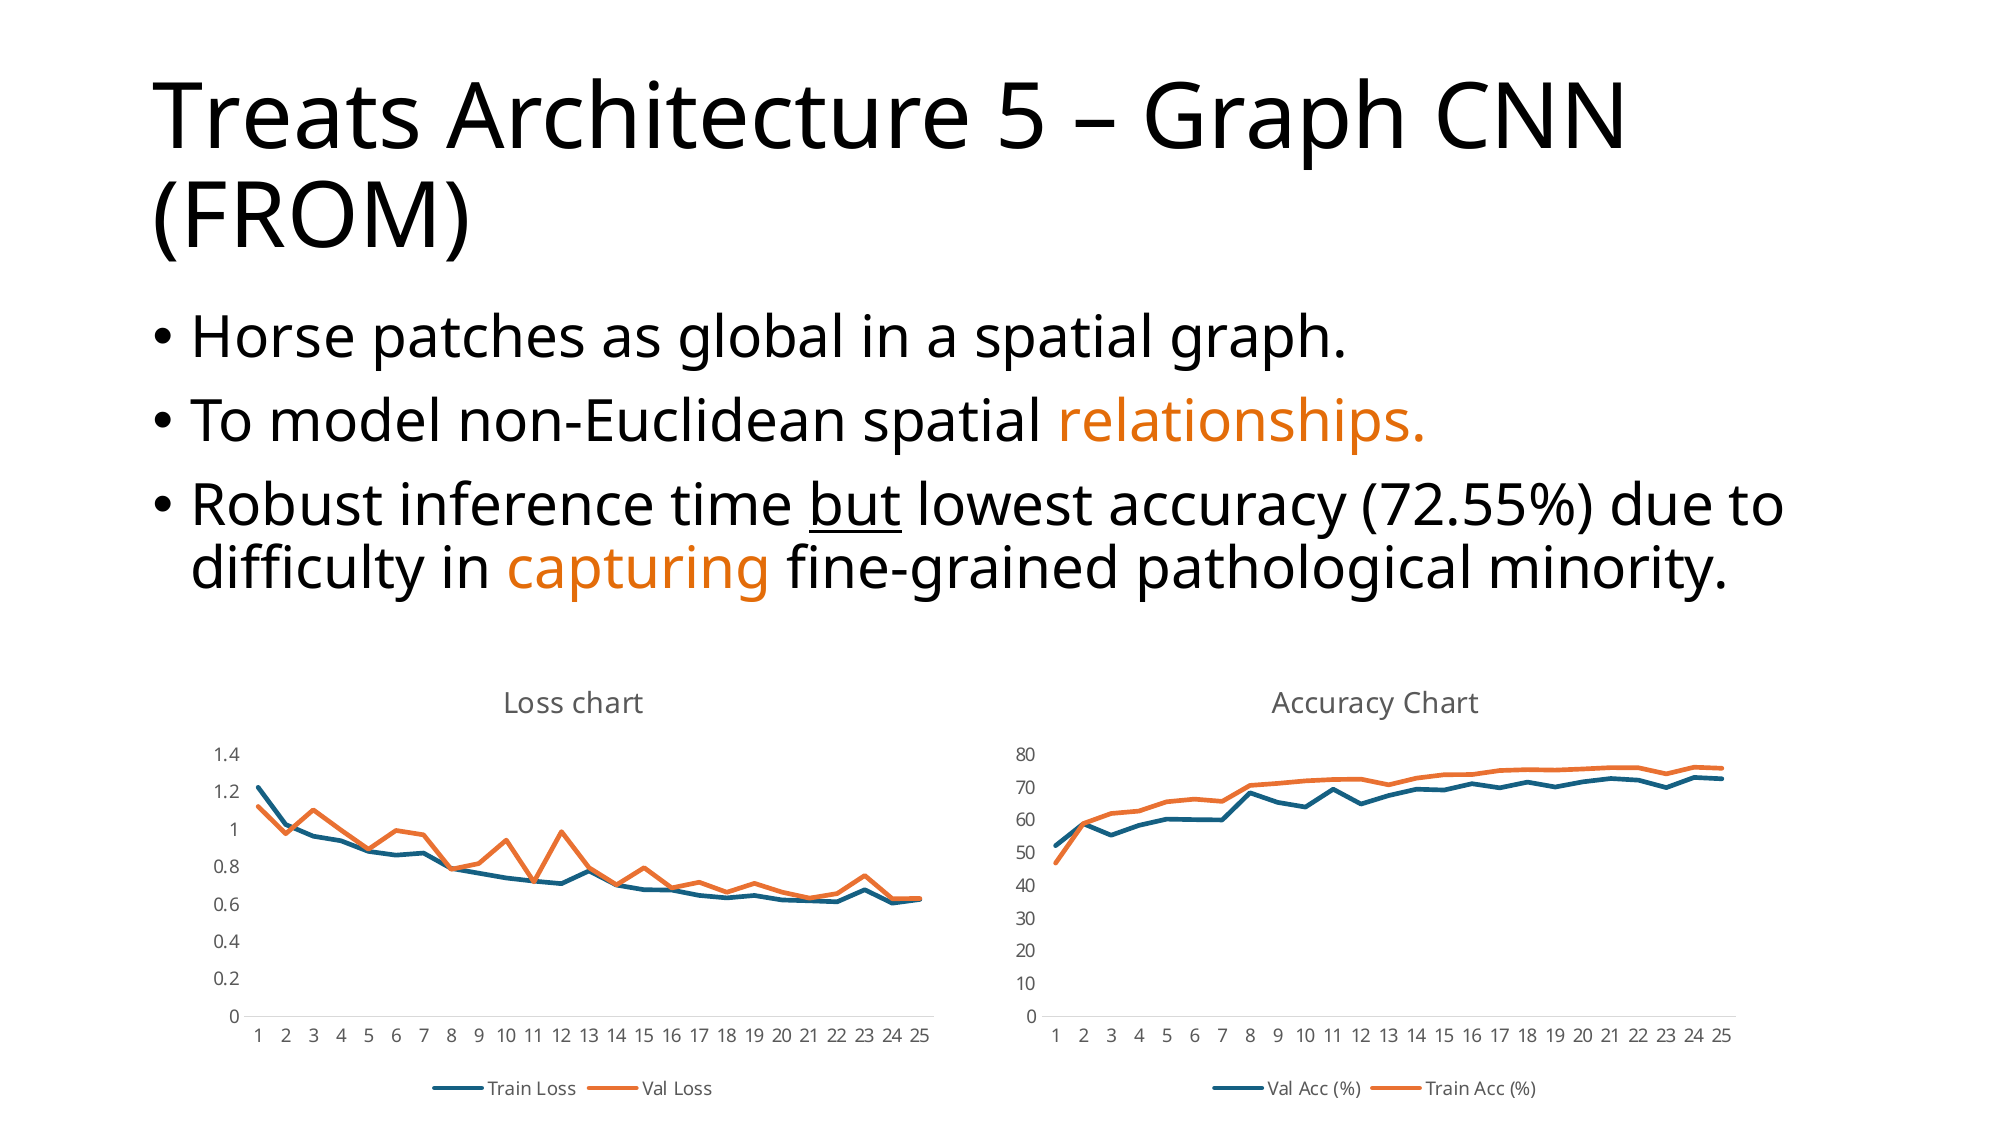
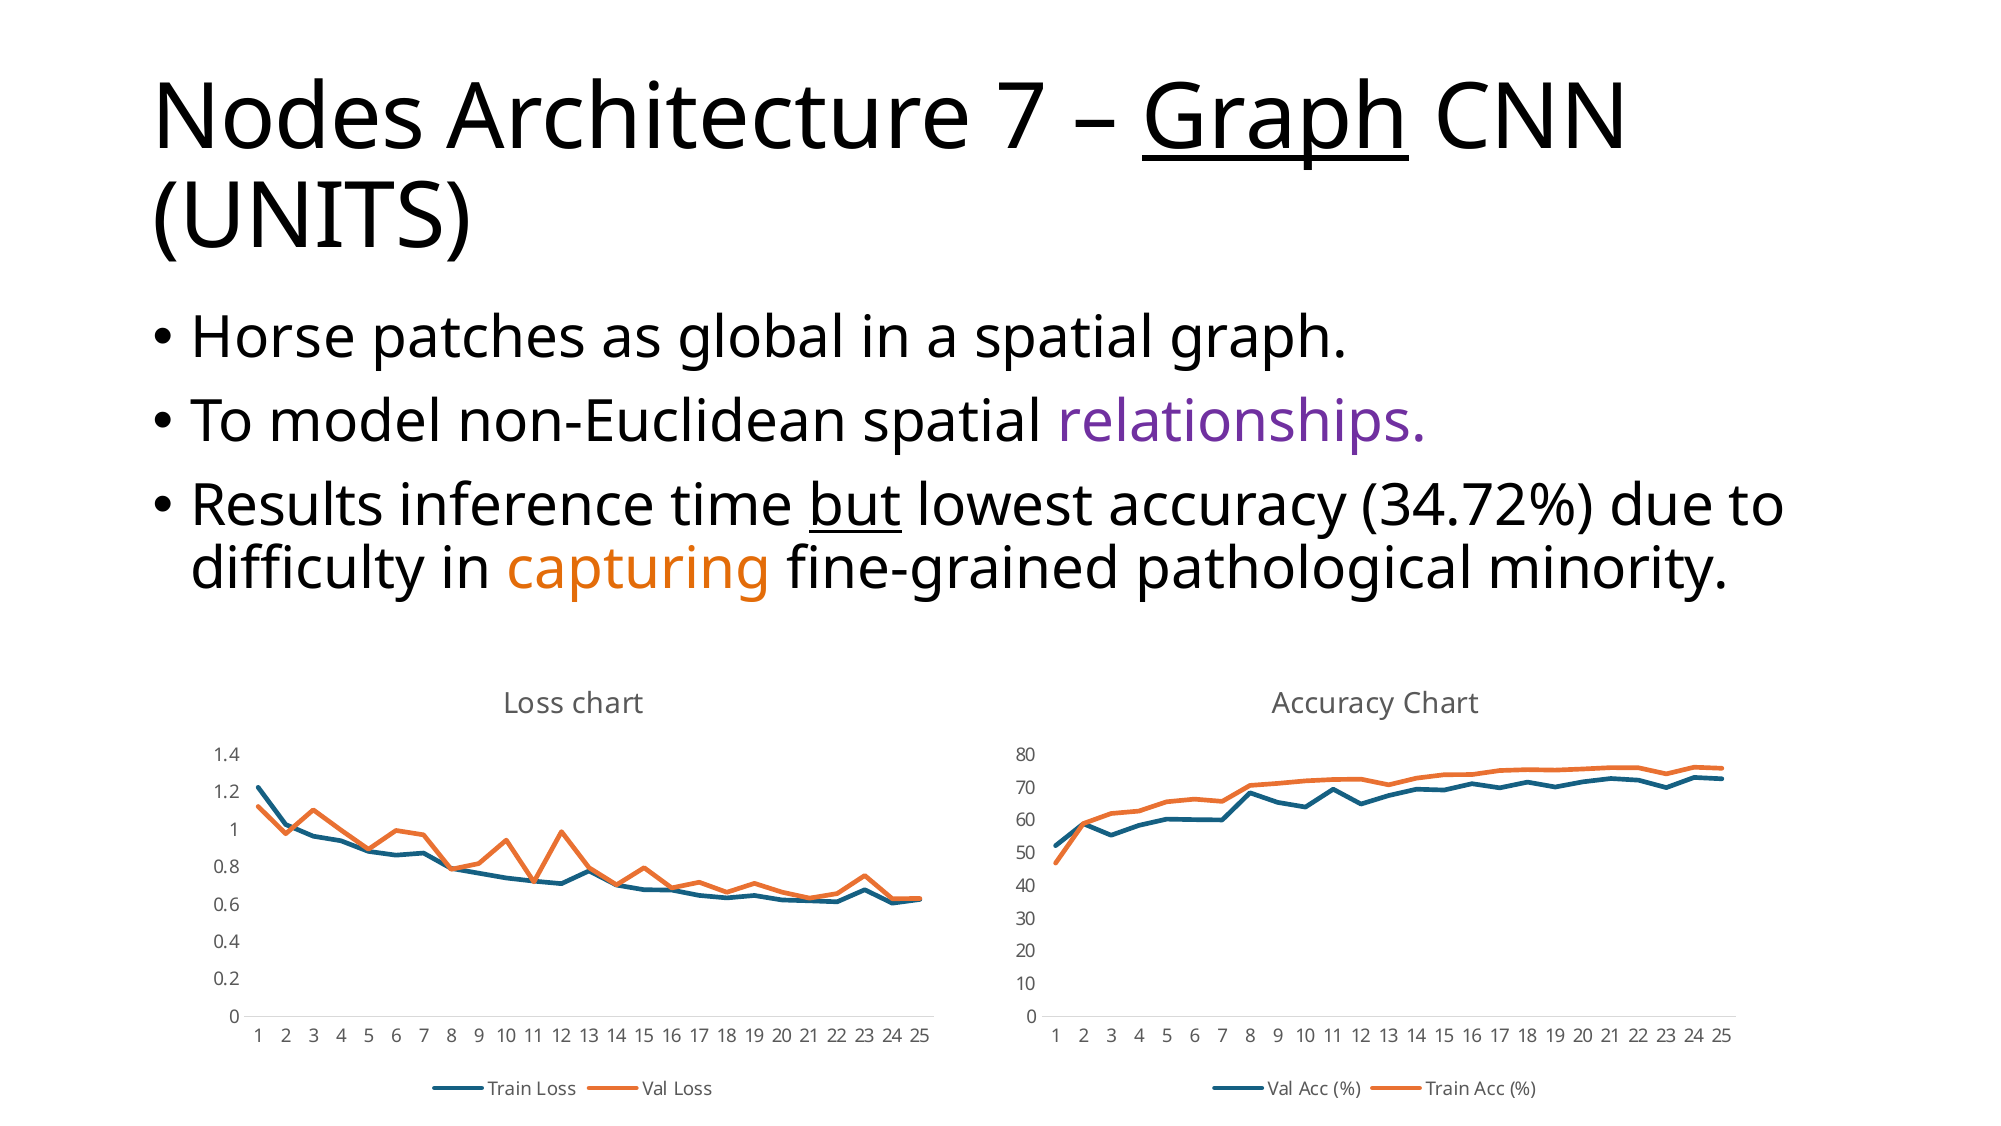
Treats: Treats -> Nodes (288, 119)
Architecture 5: 5 -> 7 (1022, 119)
Graph underline: none -> present (1276, 119)
FROM: FROM -> UNITS (312, 218)
relationships colour: orange -> purple (1242, 422)
Robust: Robust -> Results (287, 506)
72.55%: 72.55% -> 34.72% (1478, 506)
